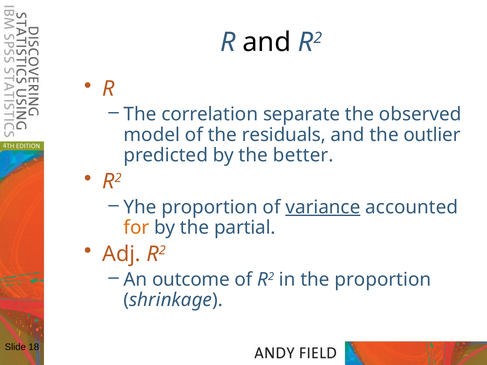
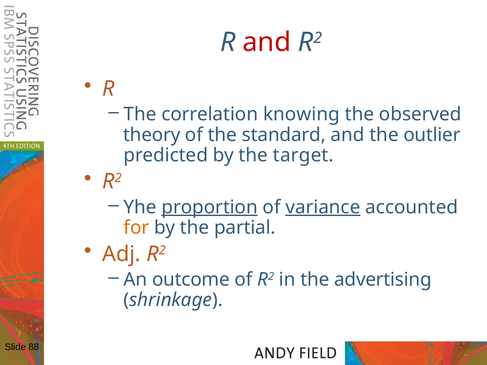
and colour: black -> red (267, 42)
separate: separate -> knowing (301, 114)
model: model -> theory (152, 135)
residuals: residuals -> standard (284, 135)
better: better -> target (303, 155)
proportion underline: none -> present (210, 207)
the proportion: proportion -> advertising (383, 280)
18: 18 -> 88 (34, 347)
